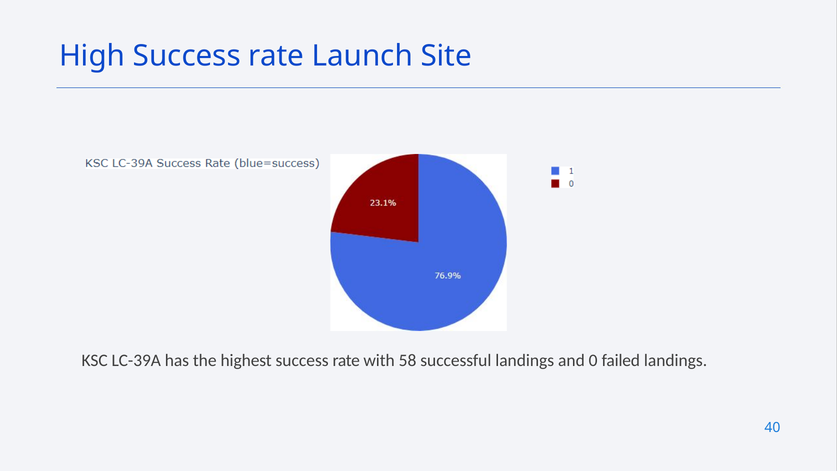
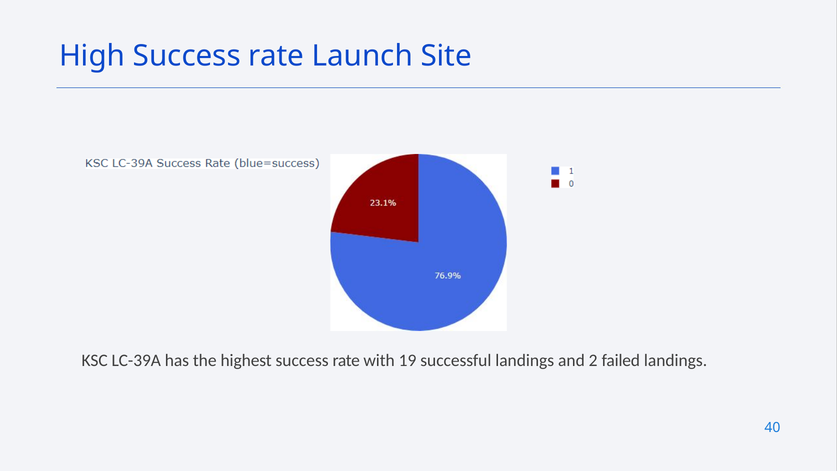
58: 58 -> 19 (408, 360)
0: 0 -> 2 (593, 360)
